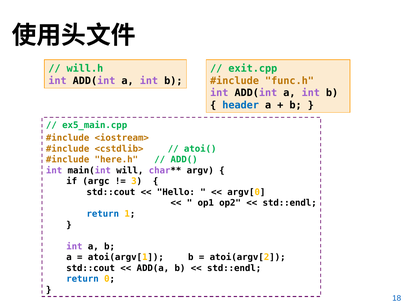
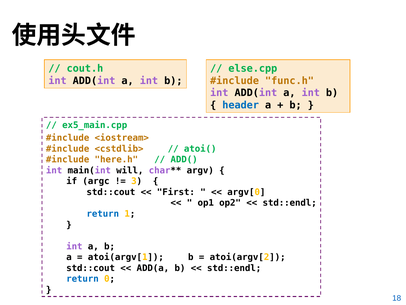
will.h: will.h -> cout.h (85, 68)
exit.cpp: exit.cpp -> else.cpp (253, 68)
Hello: Hello -> First (176, 192)
